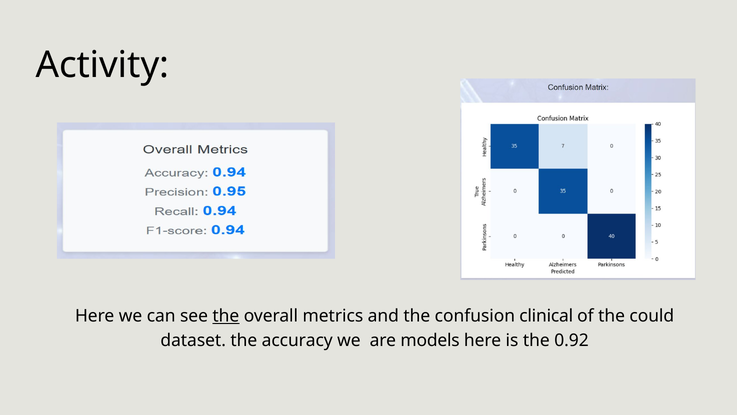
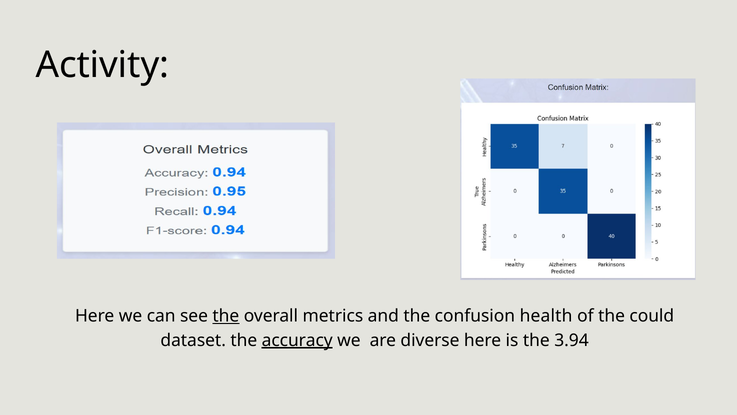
clinical: clinical -> health (546, 316)
accuracy underline: none -> present (297, 340)
models: models -> diverse (430, 340)
0.92: 0.92 -> 3.94 (571, 340)
